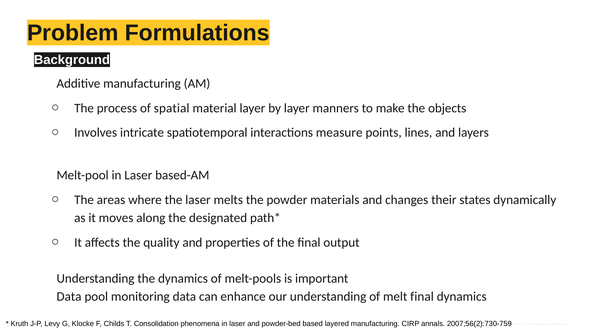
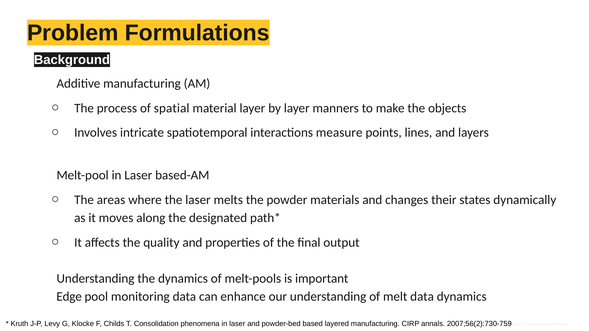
Data: Data -> Edge (69, 297)
melt final: final -> data (422, 297)
